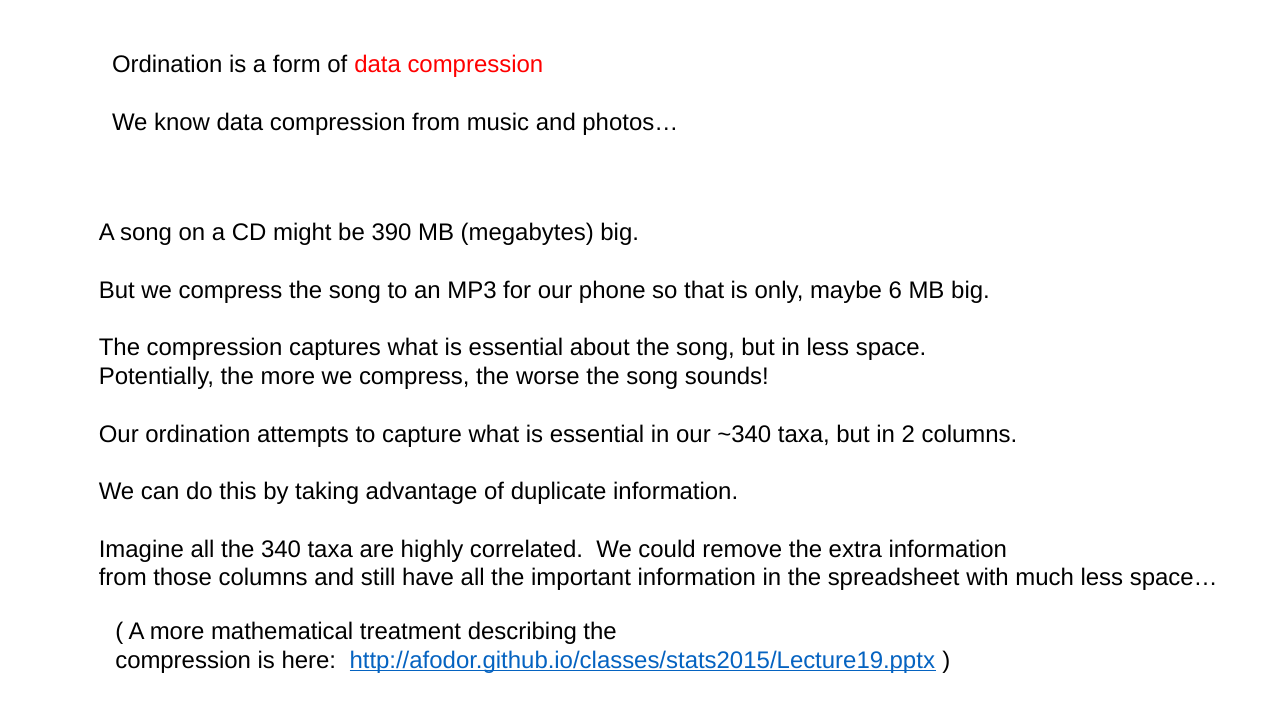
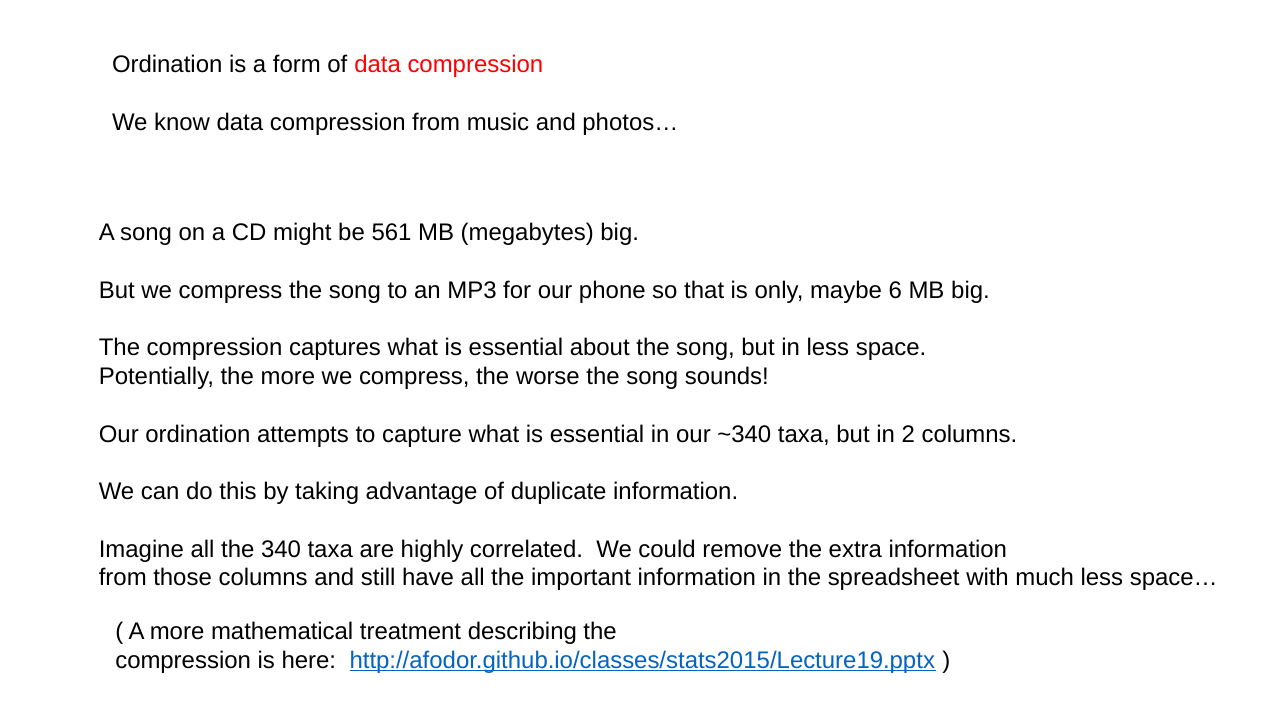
390: 390 -> 561 (392, 233)
